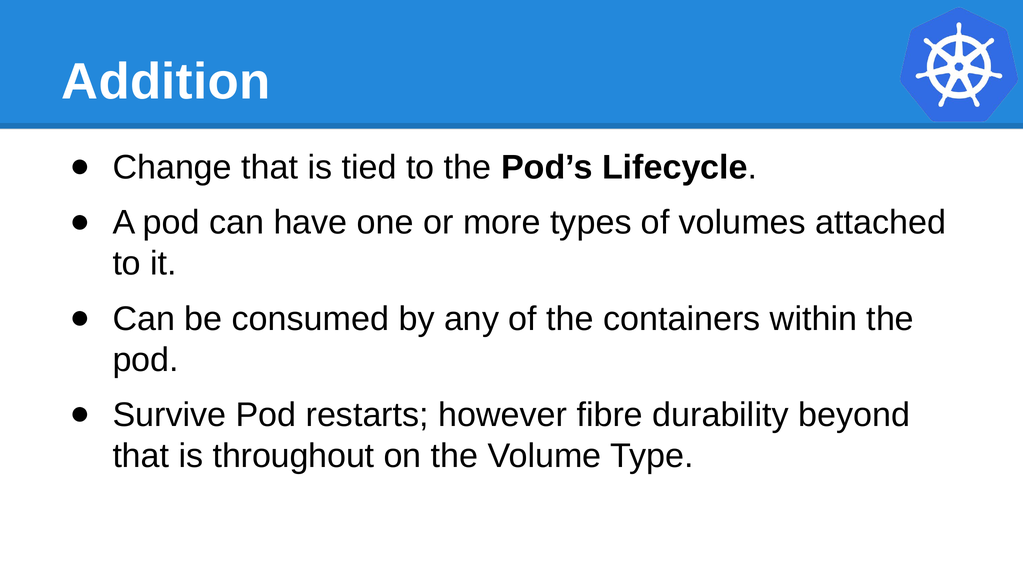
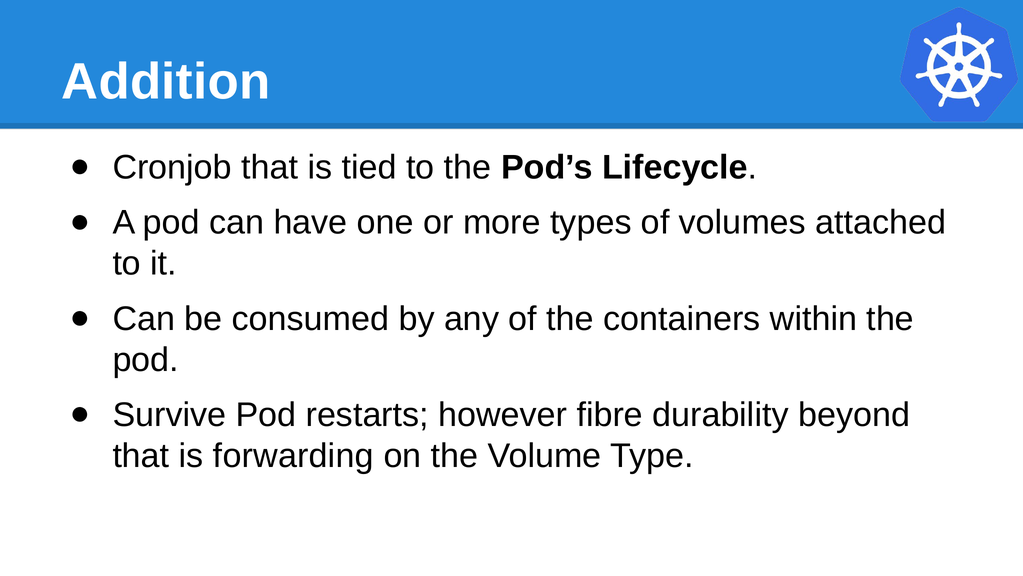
Change: Change -> Cronjob (172, 167)
throughout: throughout -> forwarding (293, 456)
